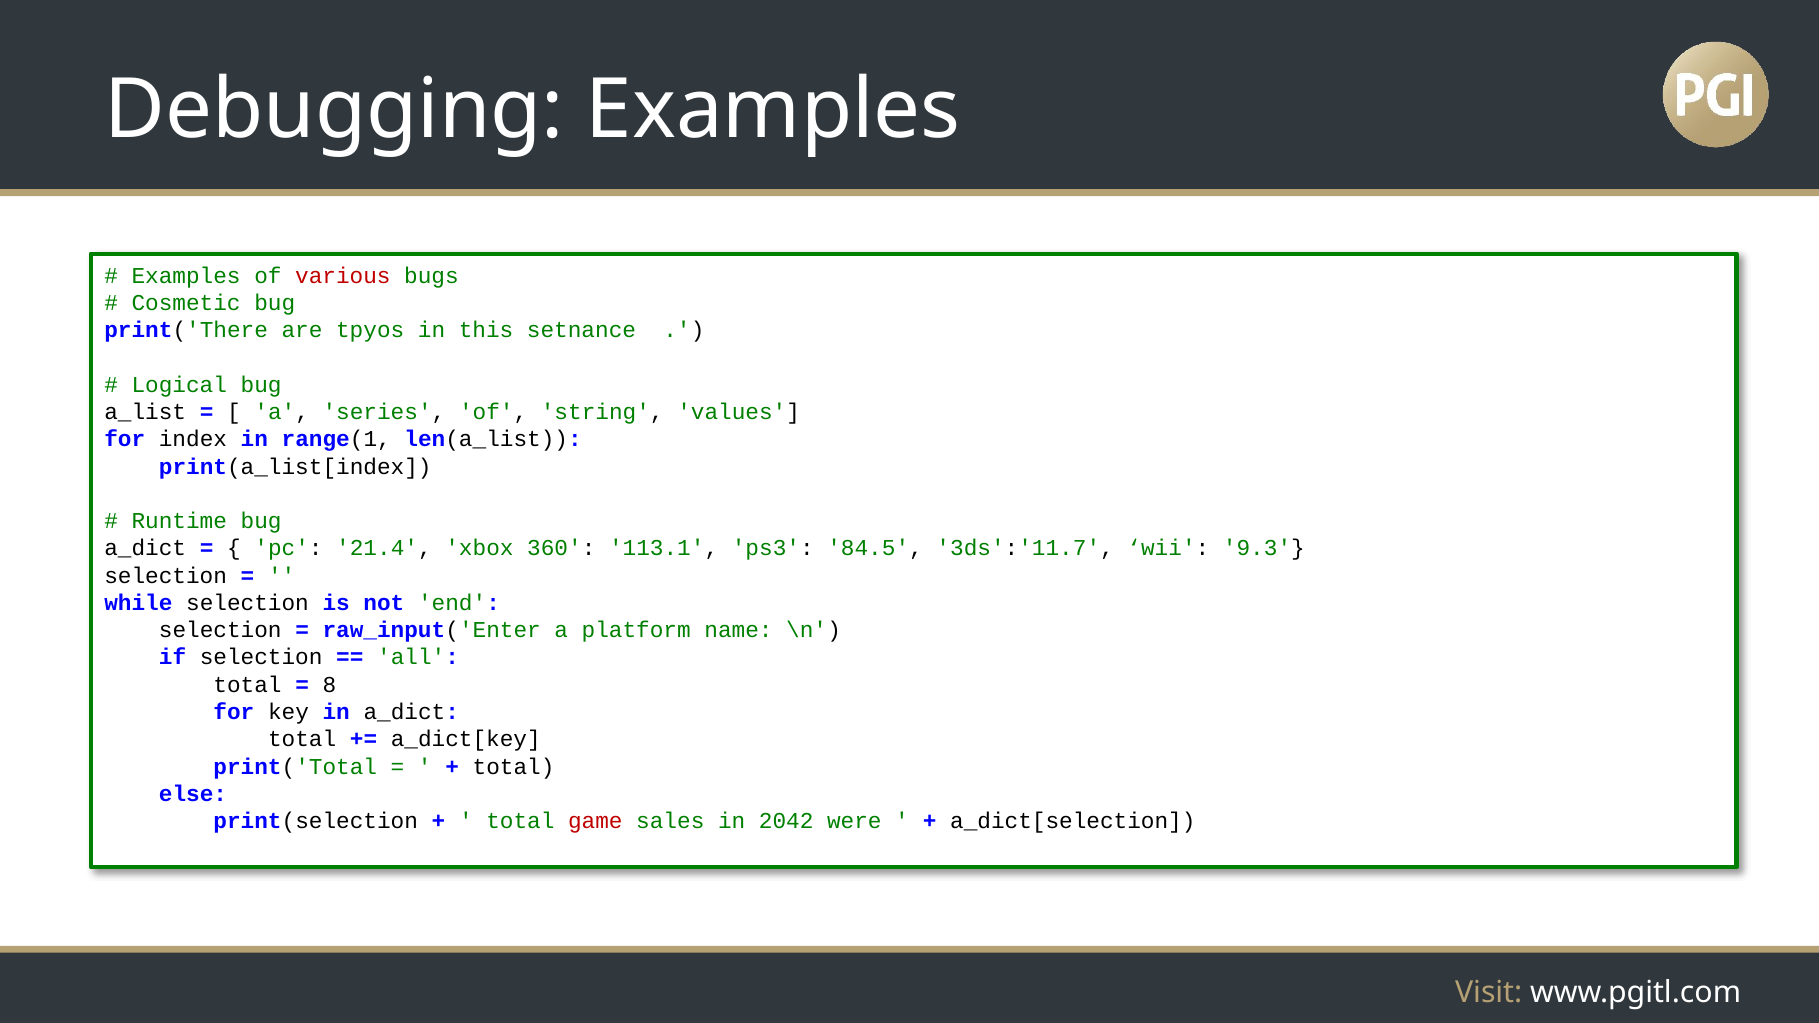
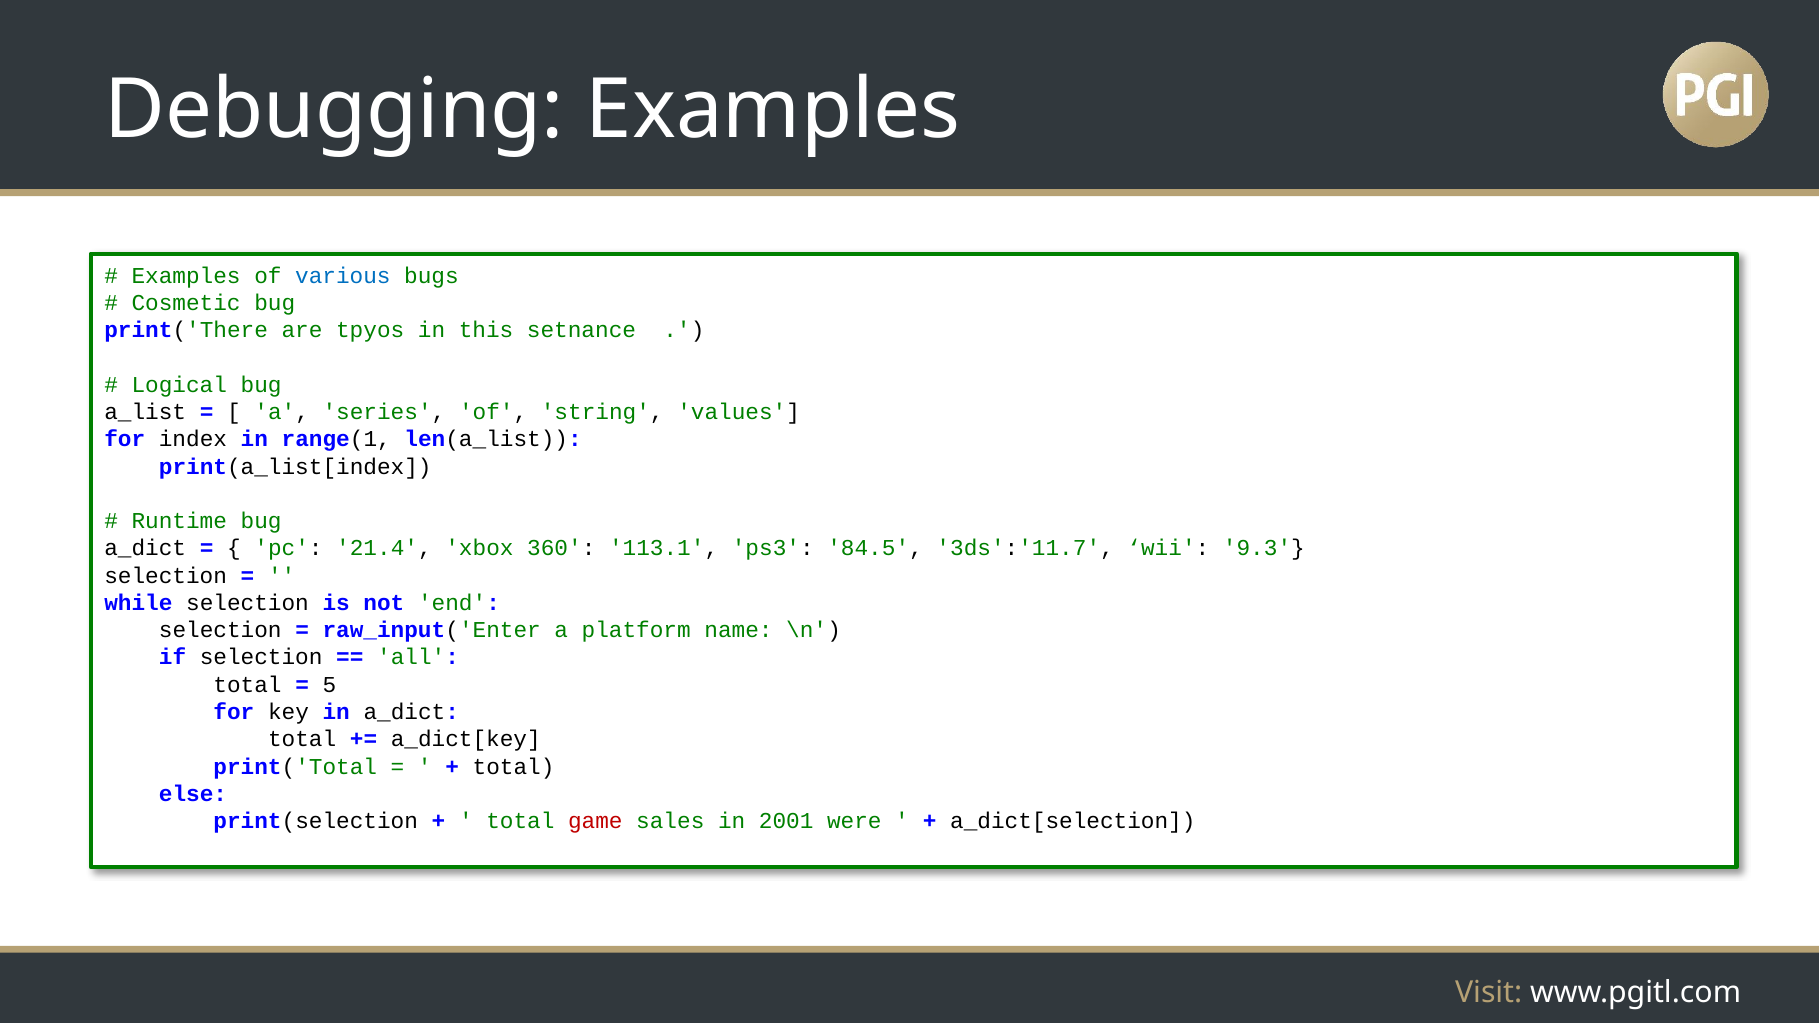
various colour: red -> blue (343, 276)
8: 8 -> 5 (329, 685)
2042: 2042 -> 2001 (786, 821)
